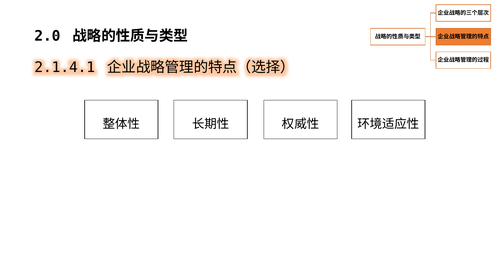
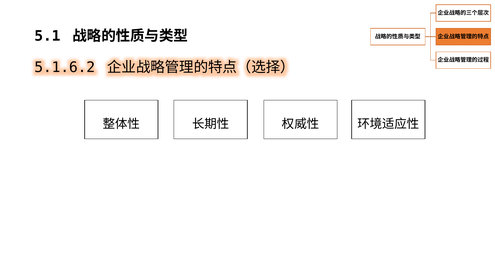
2.0: 2.0 -> 5.1 (47, 36)
2.1.4.1: 2.1.4.1 -> 5.1.6.2 (65, 67)
